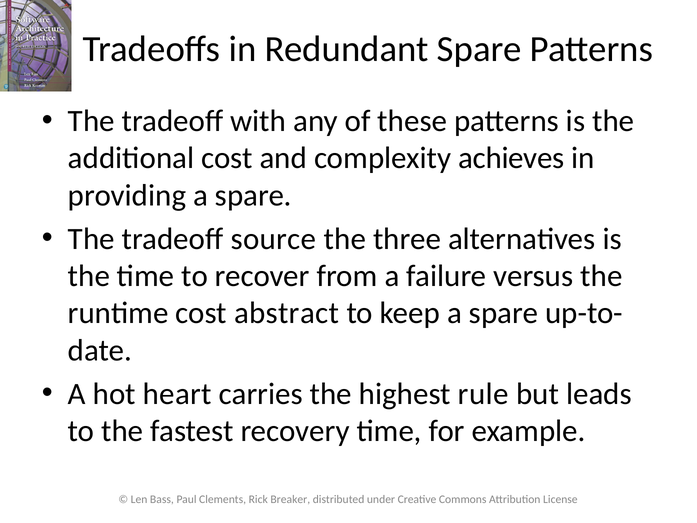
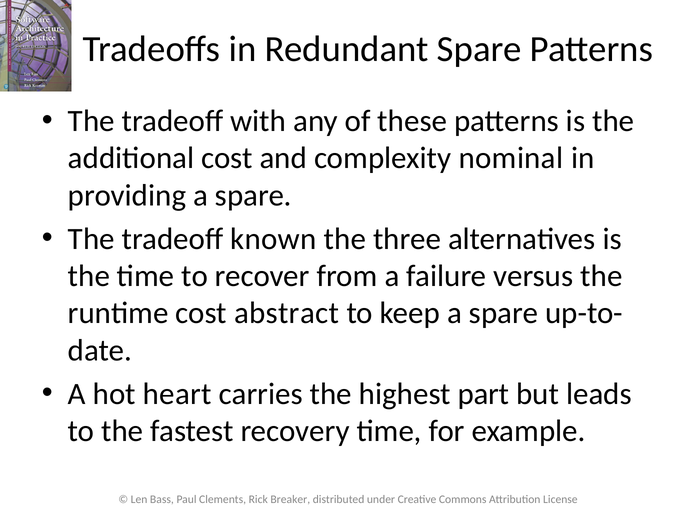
achieves: achieves -> nominal (511, 158)
source: source -> known (273, 239)
rule: rule -> part (483, 394)
